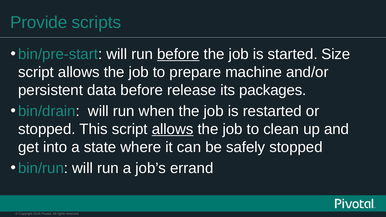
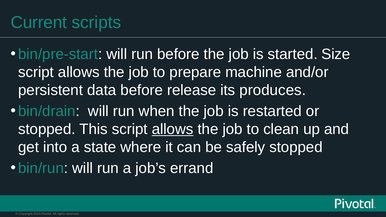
Provide: Provide -> Current (39, 22)
before underline: present -> none (178, 54)
packages: packages -> produces (273, 90)
